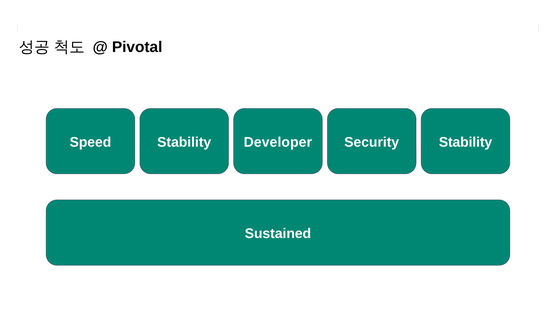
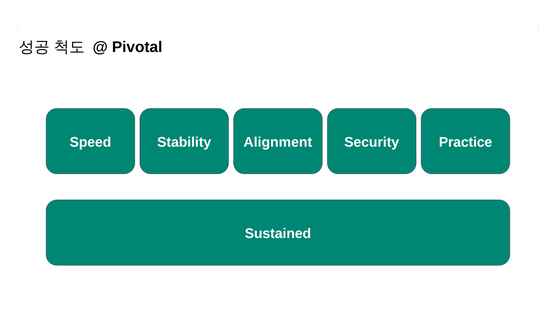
Developer: Developer -> Alignment (278, 142)
Security Stability: Stability -> Practice (466, 142)
